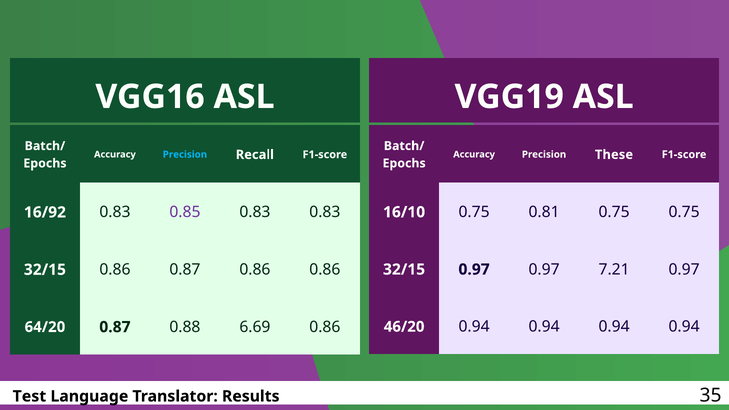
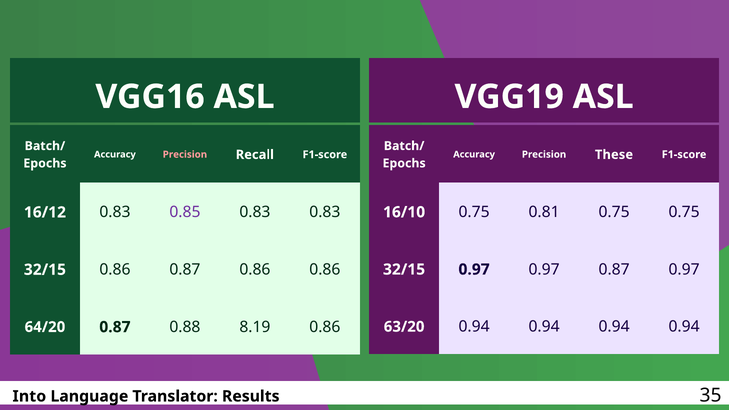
Precision colour: light blue -> pink (185, 154)
16/92: 16/92 -> 16/12 (45, 212)
0.97 7.21: 7.21 -> 0.87 (614, 269)
46/20: 46/20 -> 63/20 (404, 327)
6.69: 6.69 -> 8.19 (255, 327)
Test: Test -> Into (29, 396)
